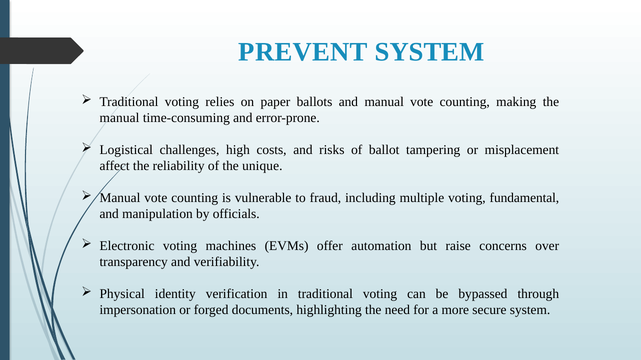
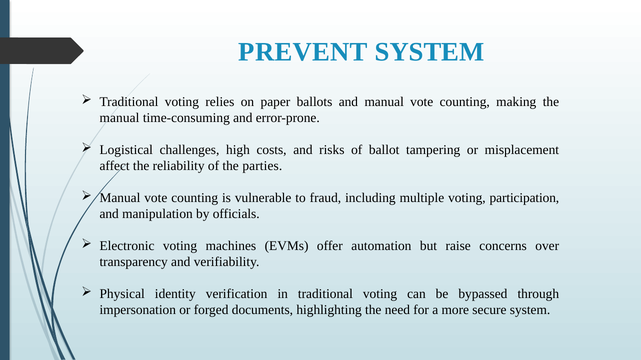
unique: unique -> parties (262, 166)
fundamental: fundamental -> participation (524, 198)
